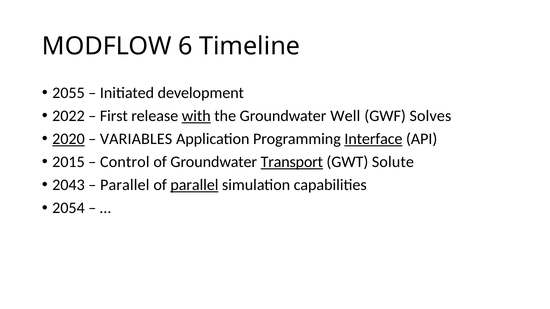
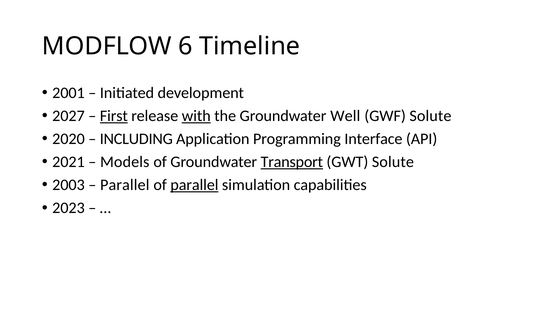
2055: 2055 -> 2001 (68, 93)
2022: 2022 -> 2027 (68, 116)
First underline: none -> present (114, 116)
GWF Solves: Solves -> Solute (430, 116)
2020 underline: present -> none (68, 139)
VARIABLES: VARIABLES -> INCLUDING (136, 139)
Interface underline: present -> none (373, 139)
2015: 2015 -> 2021 (68, 162)
Control: Control -> Models (125, 162)
2043: 2043 -> 2003 (68, 185)
2054: 2054 -> 2023 (68, 208)
